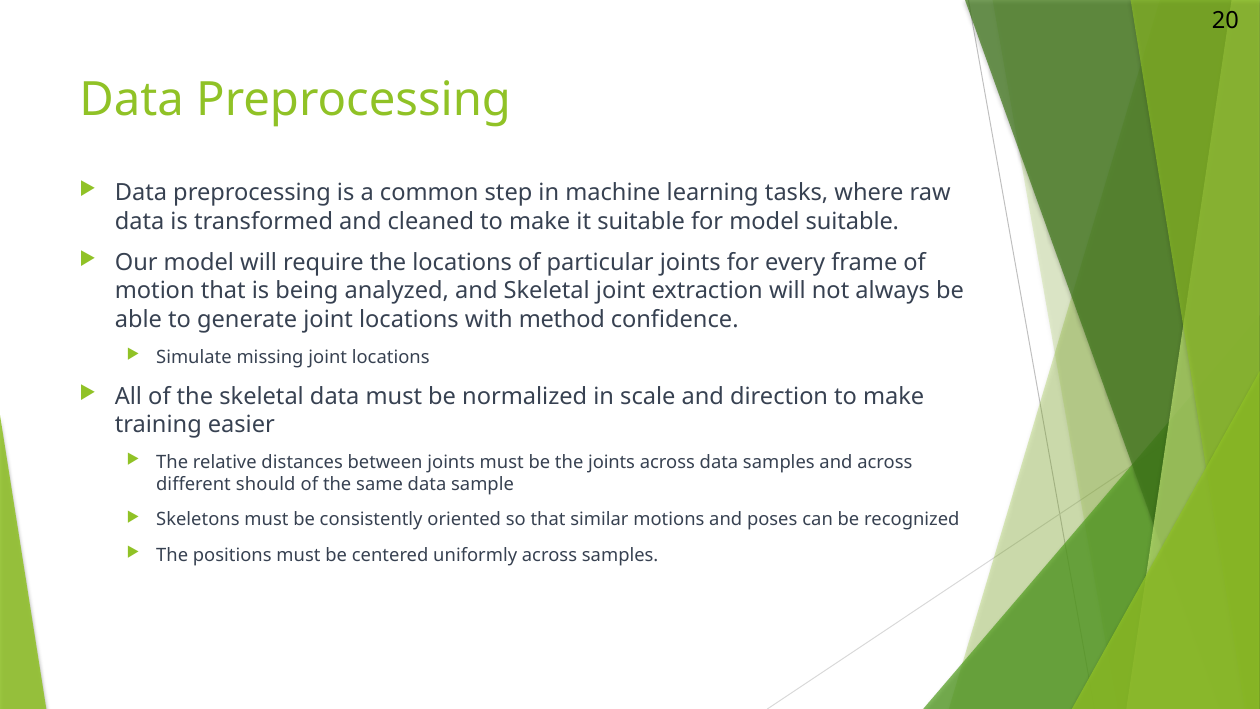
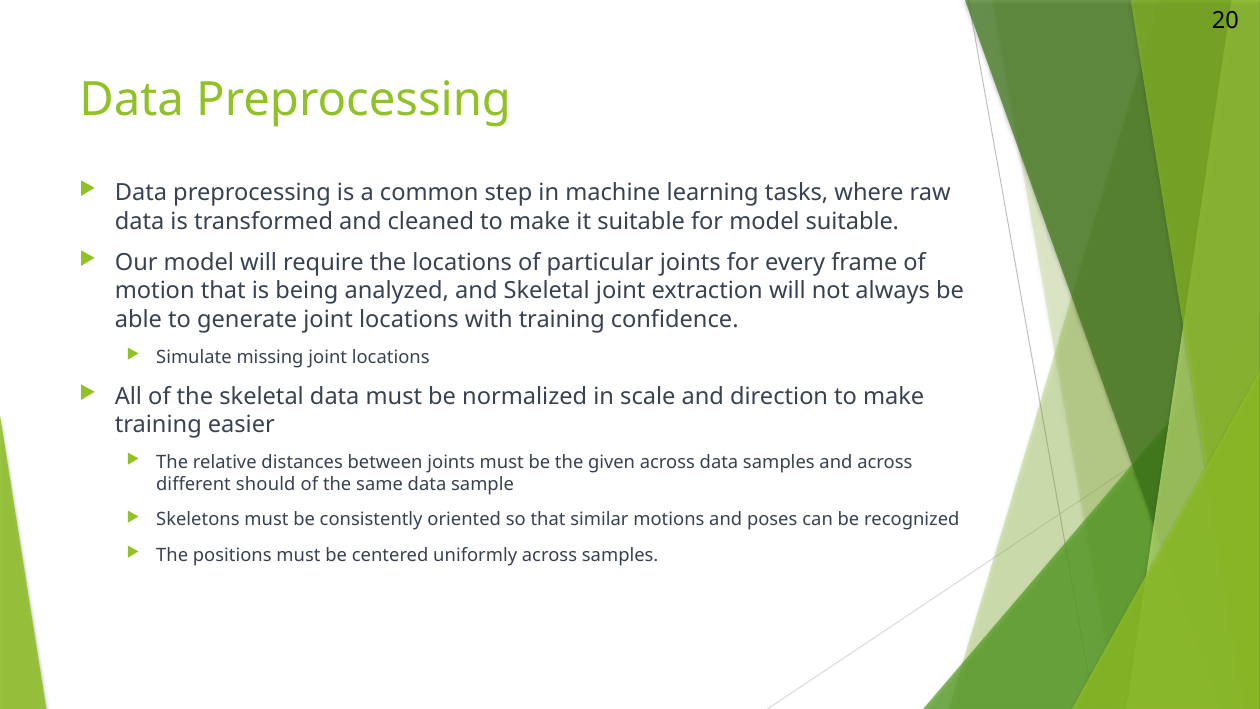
with method: method -> training (562, 319)
the joints: joints -> given (612, 462)
